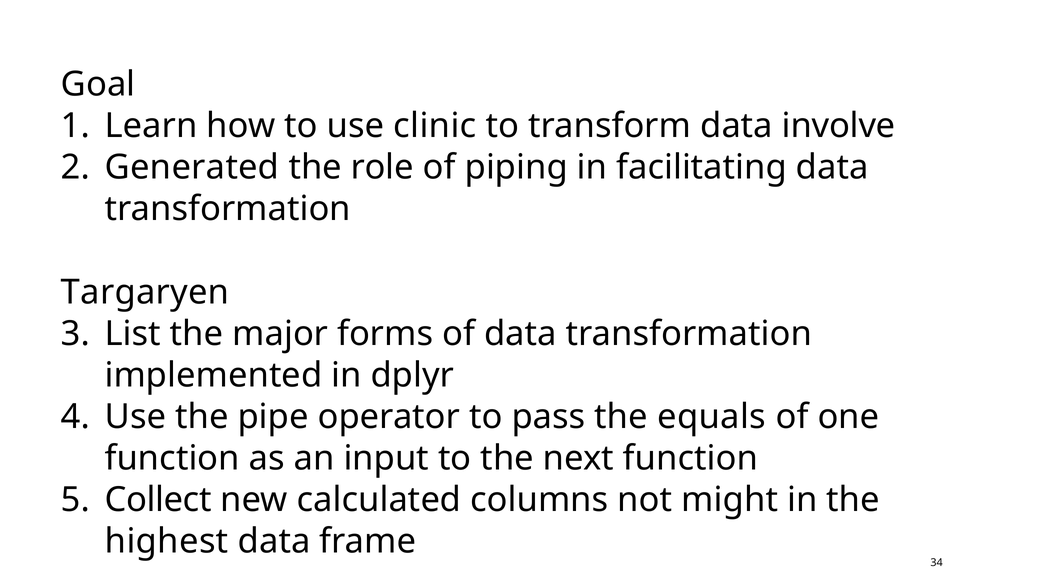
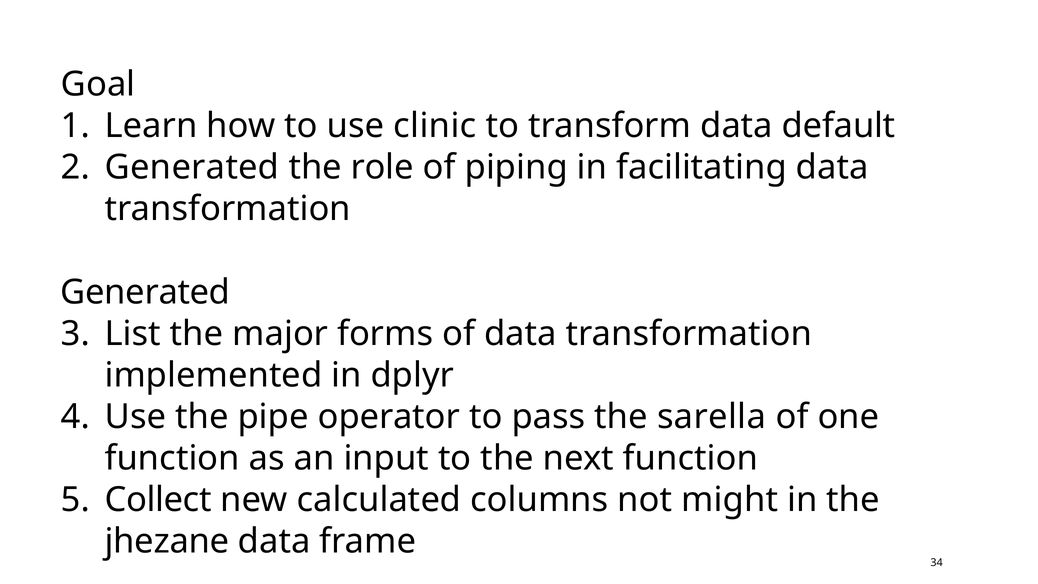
involve: involve -> default (839, 126)
Targaryen: Targaryen -> Generated (145, 292)
equals: equals -> sarella (712, 417)
highest: highest -> jhezane (167, 541)
